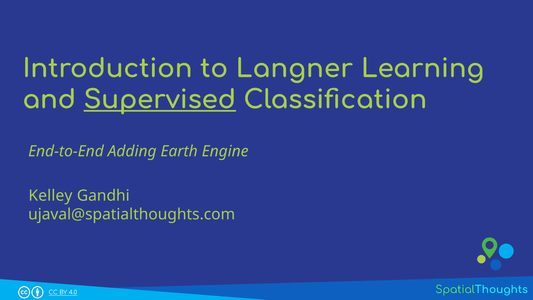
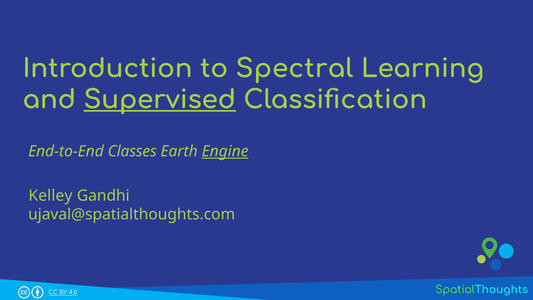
Langner: Langner -> Spectral (294, 69)
Adding: Adding -> Classes (132, 151)
Engine underline: none -> present (225, 151)
